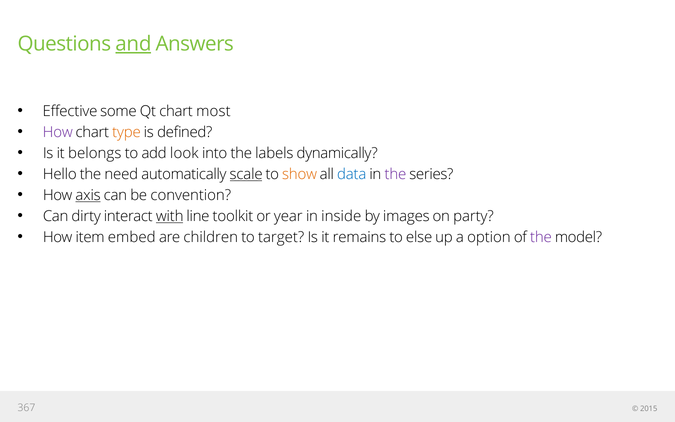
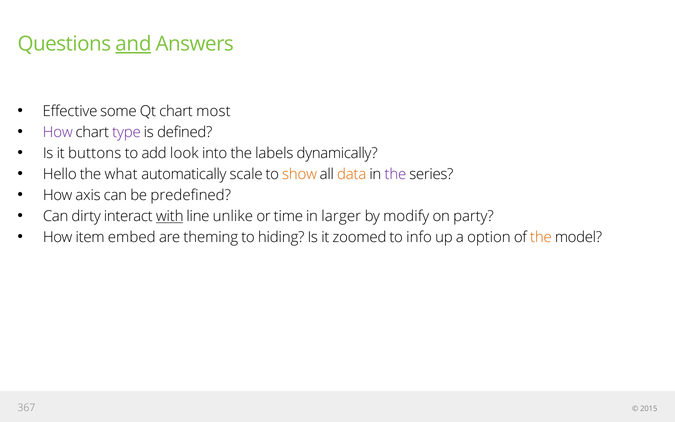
type colour: orange -> purple (127, 132)
belongs: belongs -> buttons (95, 153)
need: need -> what (121, 174)
scale underline: present -> none (246, 174)
data colour: blue -> orange (352, 174)
axis underline: present -> none (88, 195)
convention: convention -> predefined (191, 195)
toolkit: toolkit -> unlike (233, 216)
year: year -> time (288, 216)
inside: inside -> larger (341, 216)
images: images -> modify (406, 216)
children: children -> theming (211, 237)
target: target -> hiding (281, 237)
remains: remains -> zoomed (359, 237)
else: else -> info (419, 237)
the colour: purple -> orange (541, 237)
